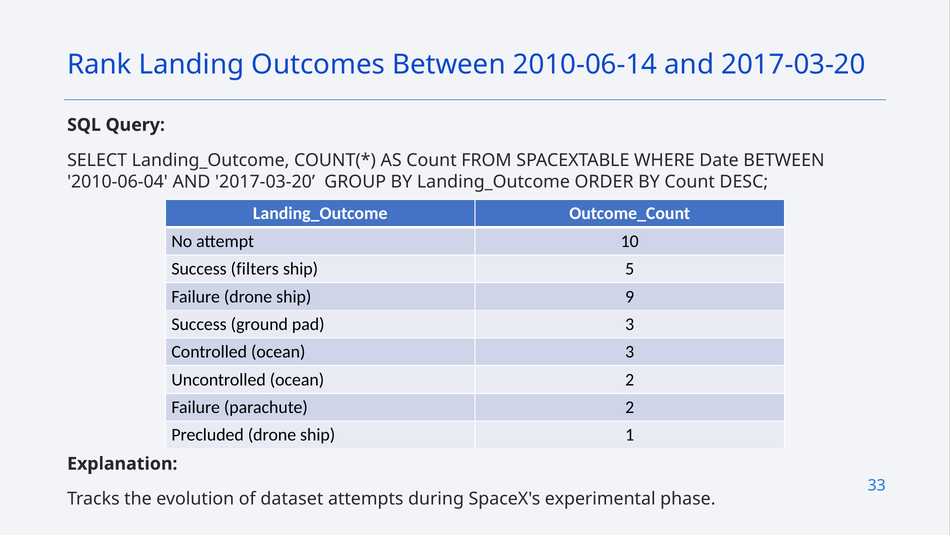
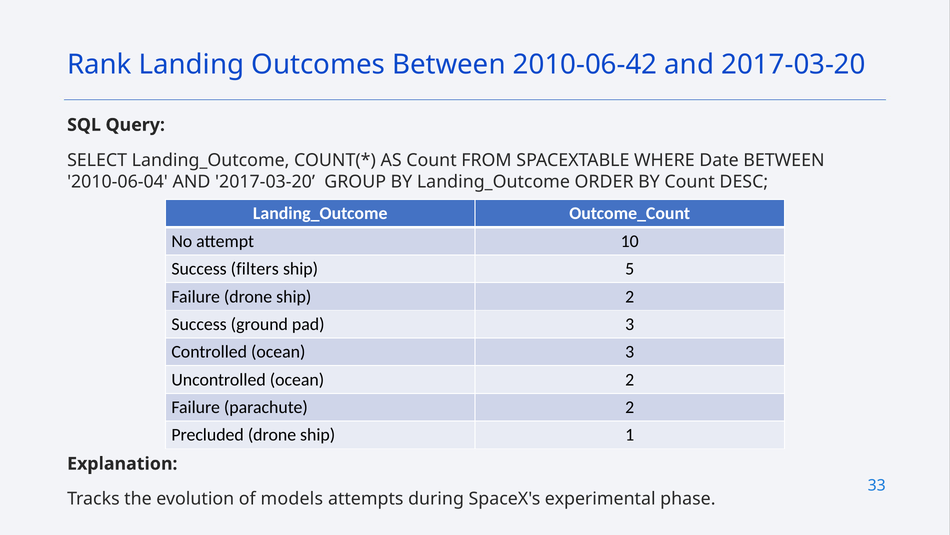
2010-06-14: 2010-06-14 -> 2010-06-42 (585, 64)
ship 9: 9 -> 2 (630, 296)
dataset: dataset -> models (292, 499)
